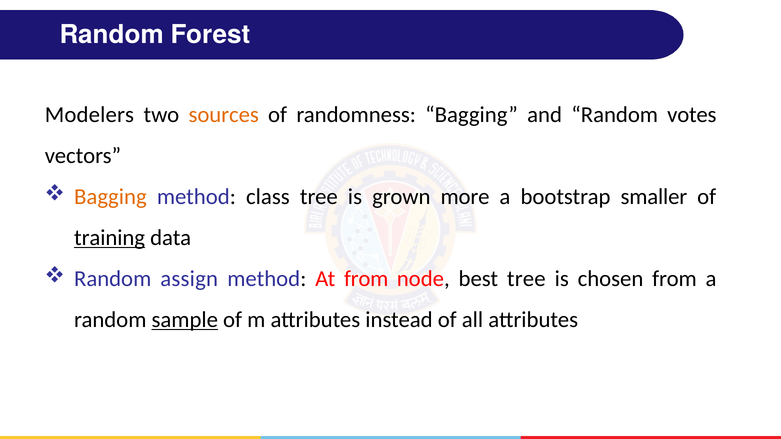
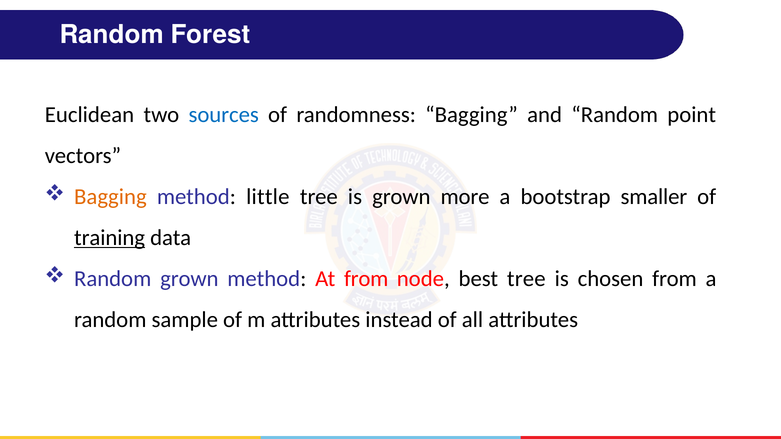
Modelers: Modelers -> Euclidean (89, 115)
sources colour: orange -> blue (224, 115)
votes: votes -> point (692, 115)
class: class -> little (268, 197)
Random assign: assign -> grown (189, 279)
sample underline: present -> none (185, 320)
